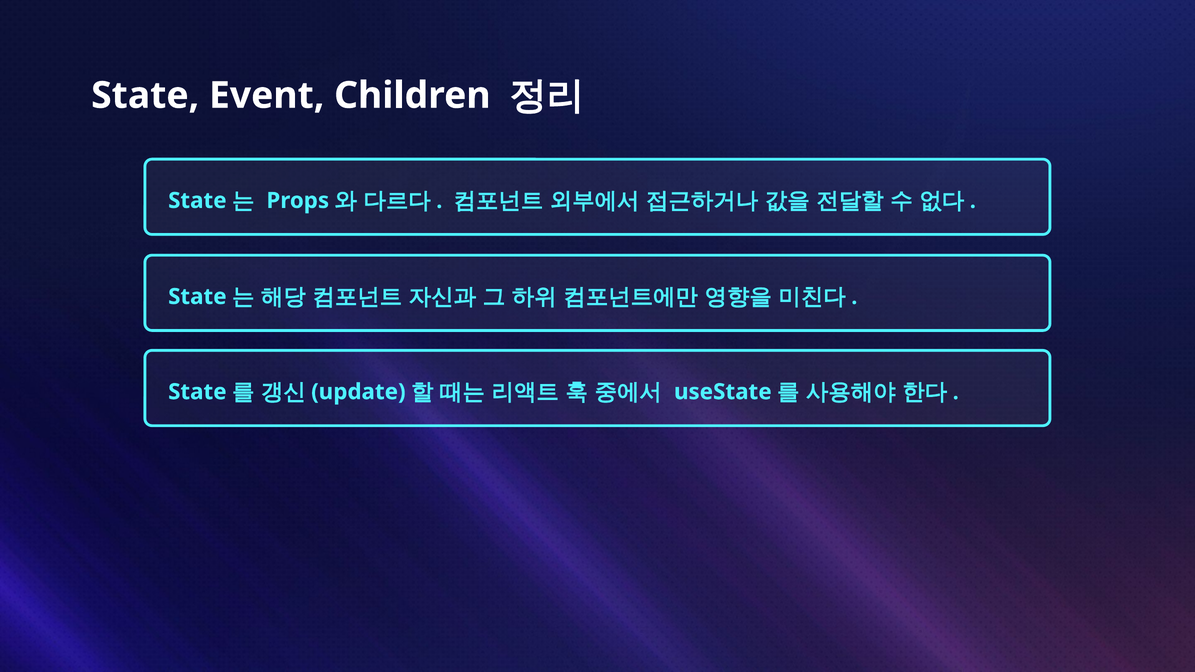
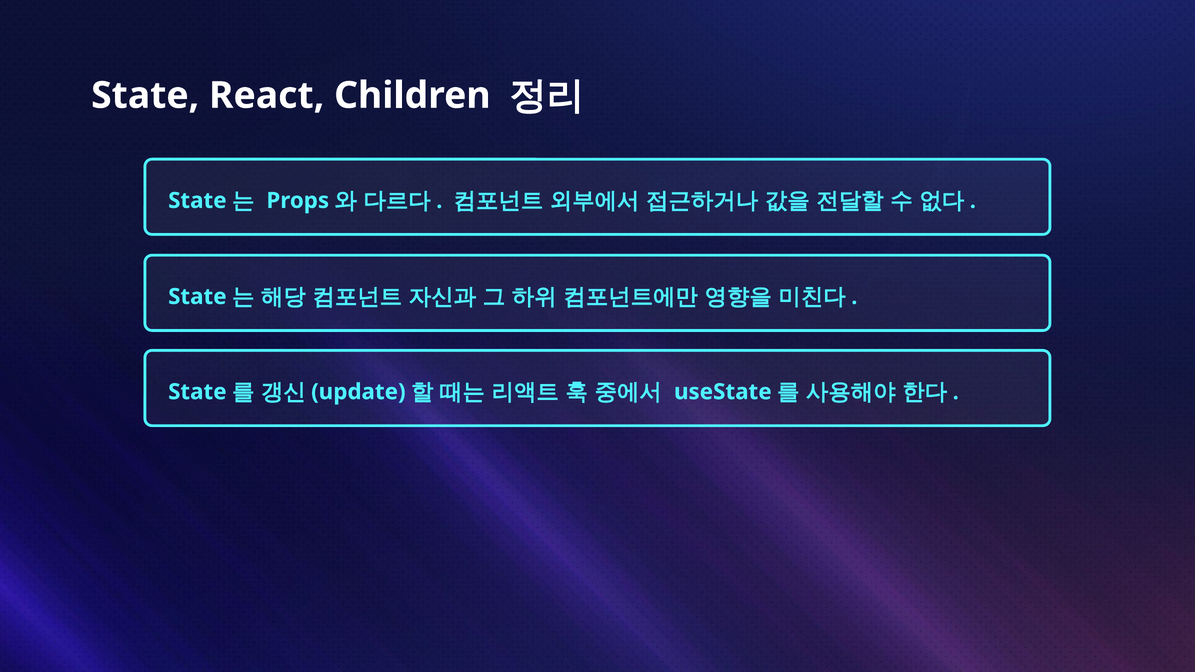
Event: Event -> React (267, 96)
